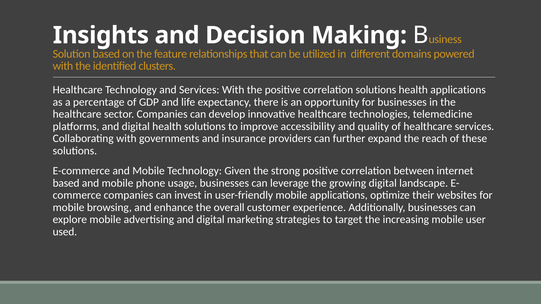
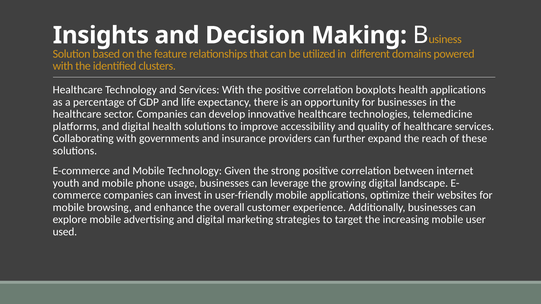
correlation solutions: solutions -> boxplots (376, 90)
based: based -> youth (66, 183)
